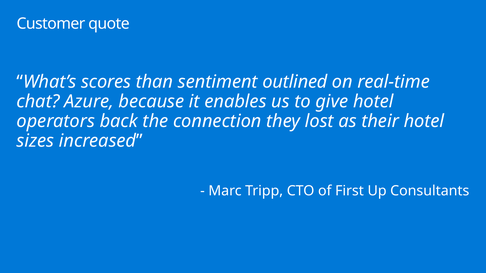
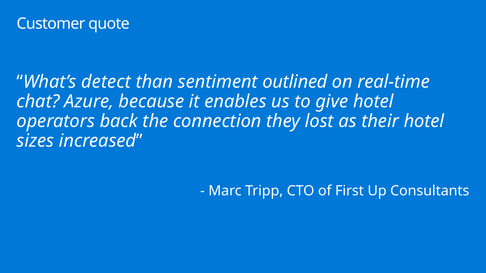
scores: scores -> detect (106, 82)
